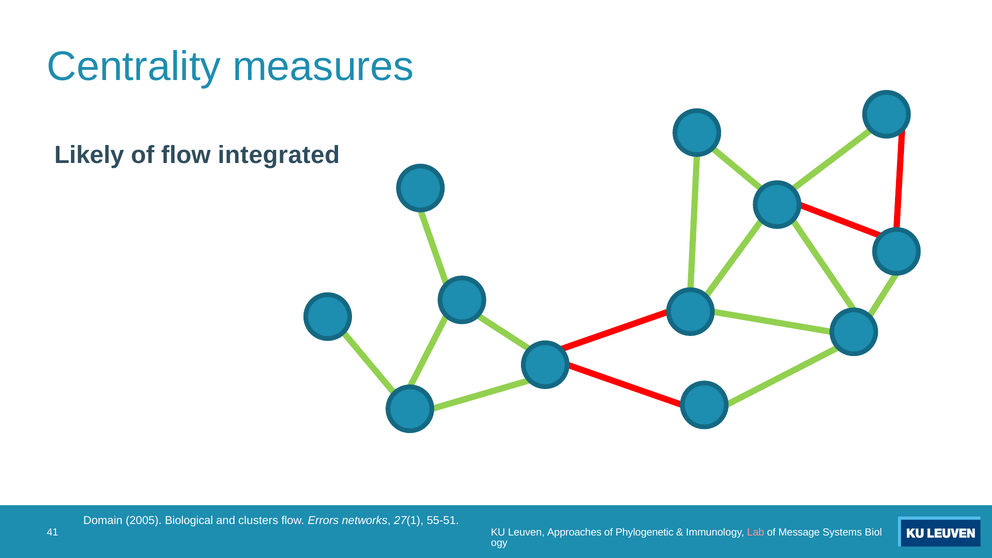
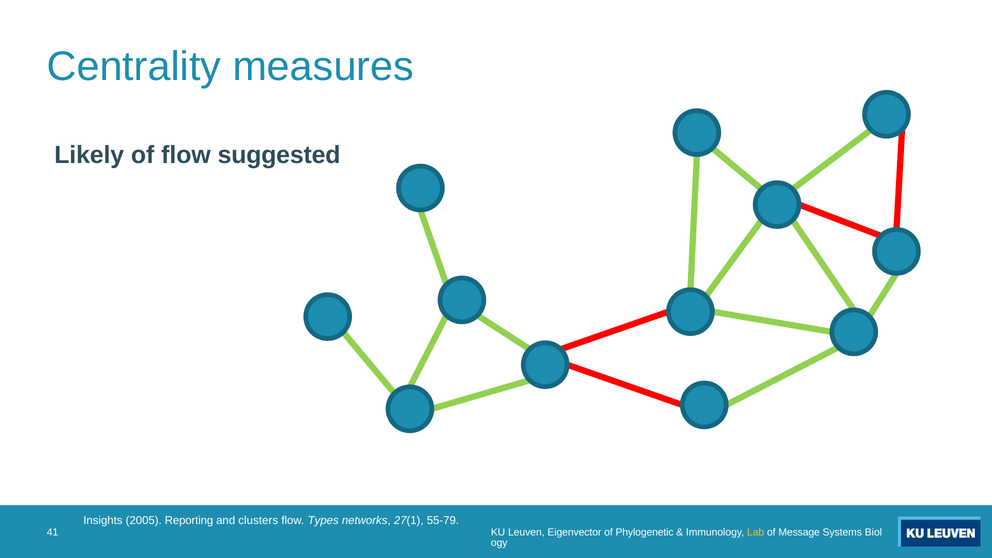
integrated: integrated -> suggested (279, 155)
Domain: Domain -> Insights (103, 520)
Biological: Biological -> Reporting (189, 520)
Errors: Errors -> Types (323, 520)
55-51: 55-51 -> 55-79 (443, 520)
Approaches: Approaches -> Eigenvector (574, 532)
Lab colour: pink -> yellow (756, 532)
